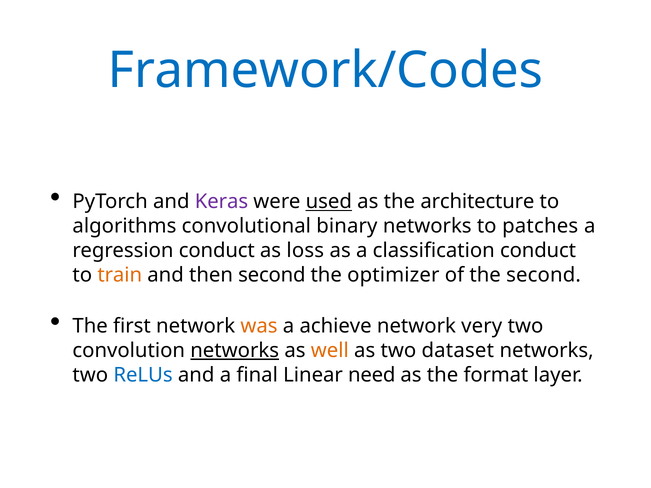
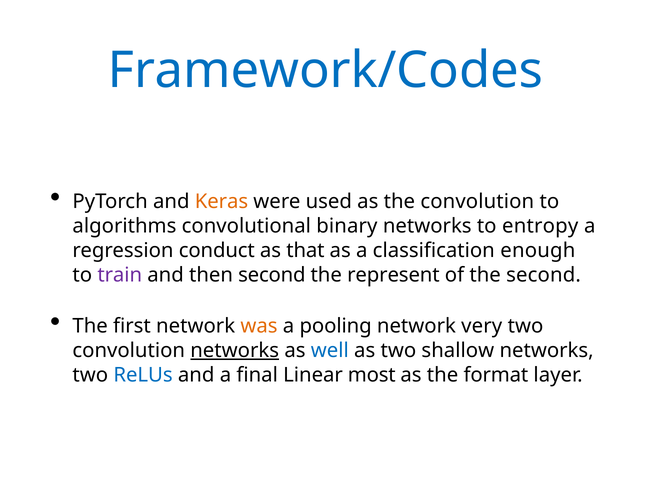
Keras colour: purple -> orange (221, 202)
used underline: present -> none (329, 202)
the architecture: architecture -> convolution (477, 202)
patches: patches -> entropy (540, 226)
loss: loss -> that (305, 251)
classification conduct: conduct -> enough (538, 251)
train colour: orange -> purple (120, 275)
optimizer: optimizer -> represent (393, 275)
achieve: achieve -> pooling (336, 326)
well colour: orange -> blue (330, 351)
dataset: dataset -> shallow (458, 351)
need: need -> most (372, 375)
